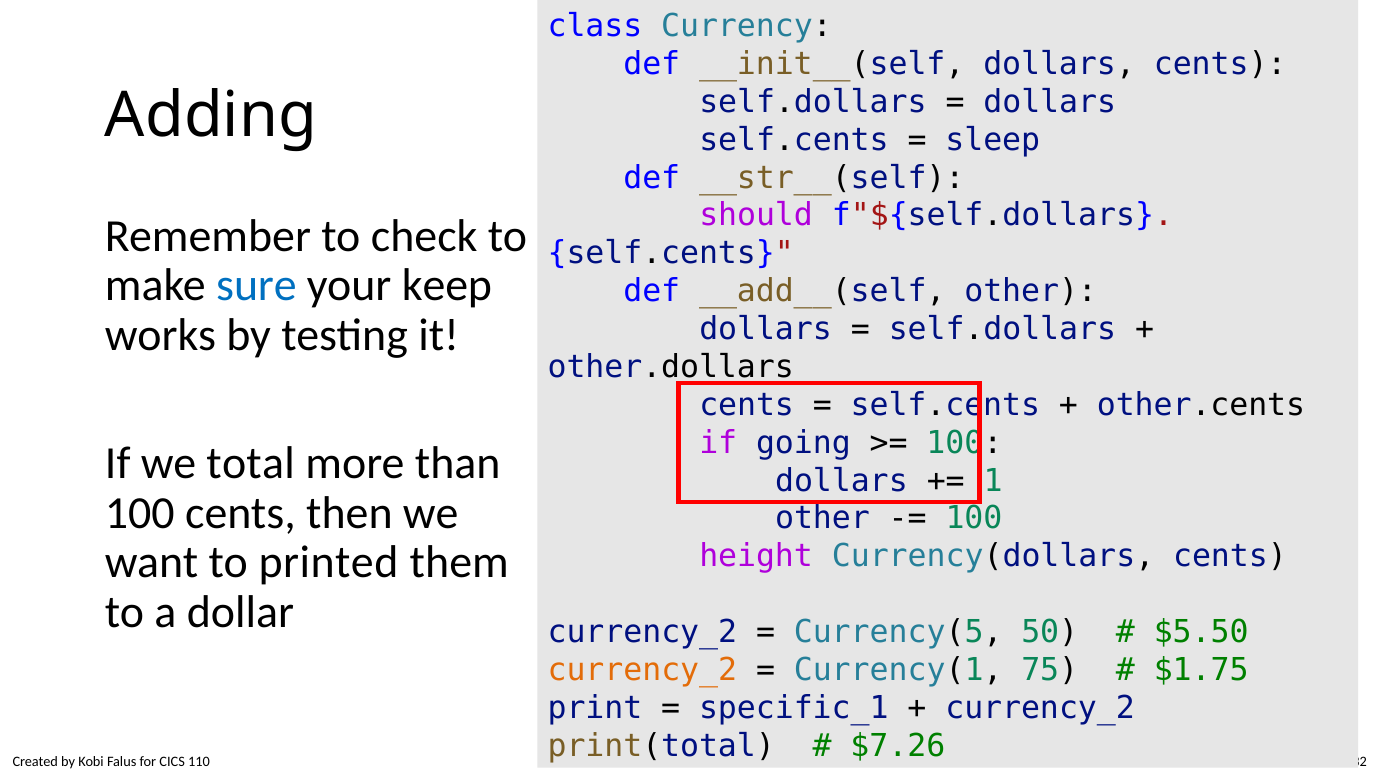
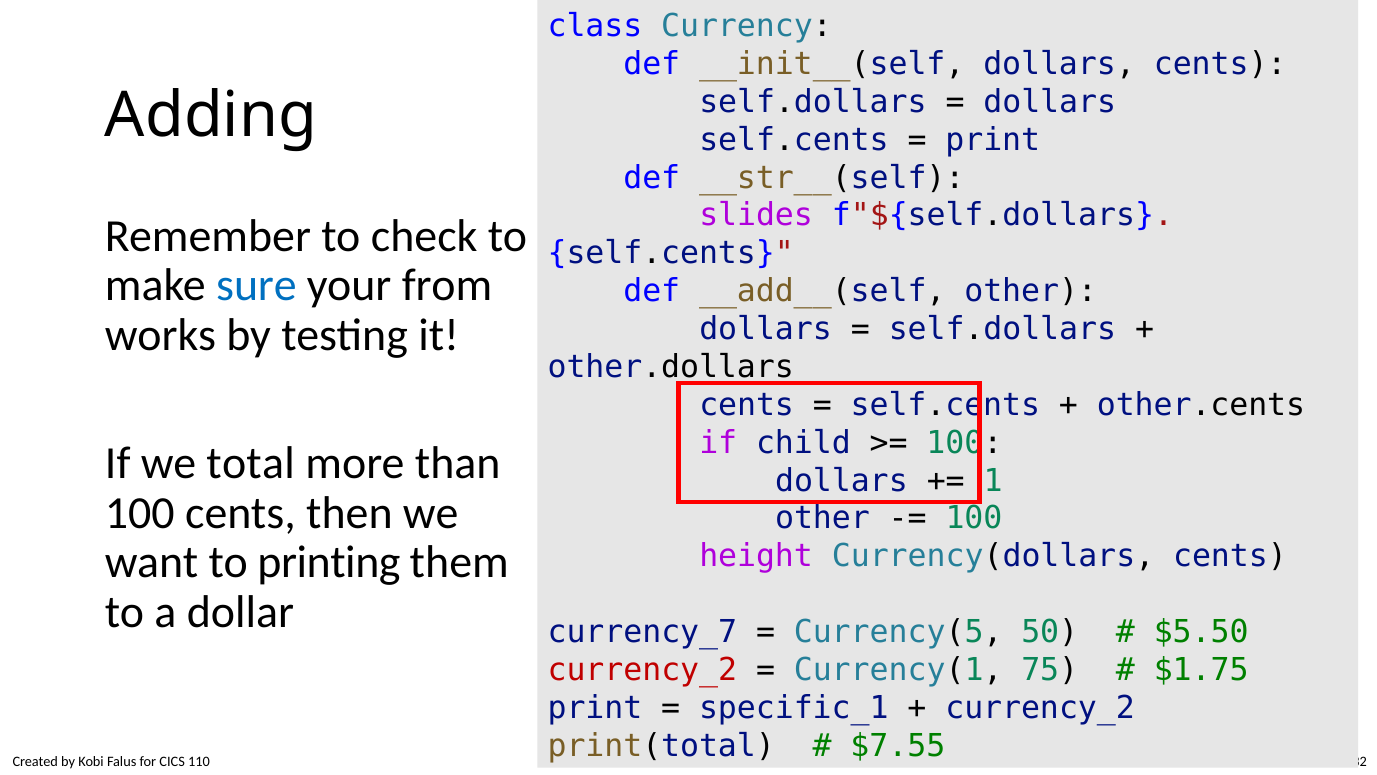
sleep: sleep -> print (993, 140)
should: should -> slides (756, 215)
keep: keep -> from (447, 285)
going: going -> child (803, 443)
printed: printed -> printing (329, 562)
currency_2: currency_2 -> currency_7 (642, 632)
currency_2 colour: orange -> red (642, 670)
$7.26: $7.26 -> $7.55 (898, 745)
